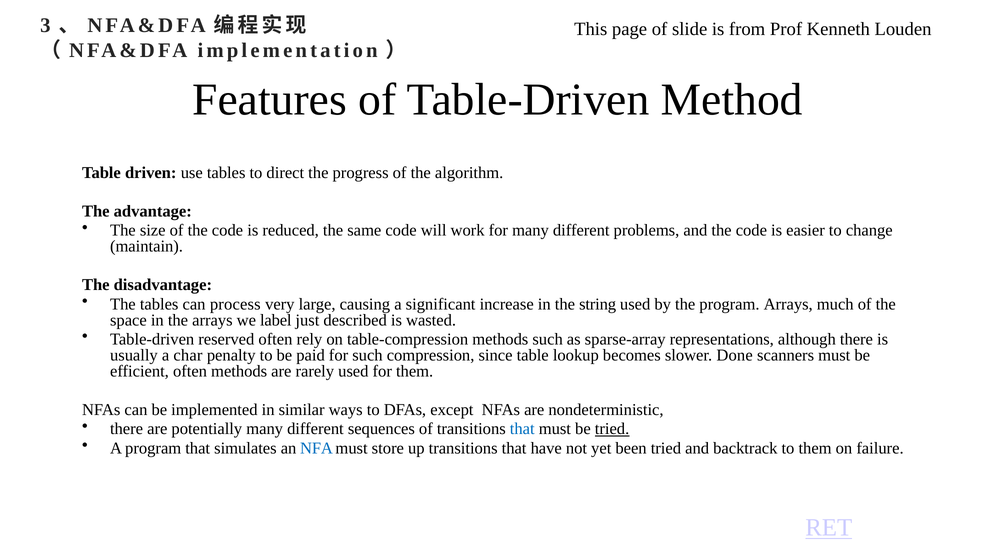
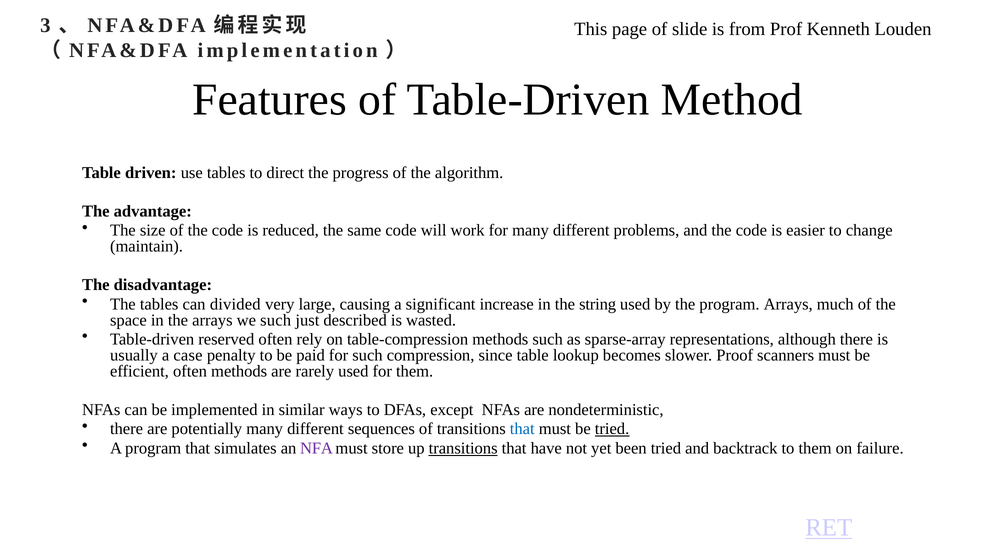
process: process -> divided (235, 304)
we label: label -> such (276, 320)
char: char -> case (188, 355)
Done: Done -> Proof (735, 355)
NFA colour: blue -> purple (316, 448)
transitions underline: none -> present (463, 448)
